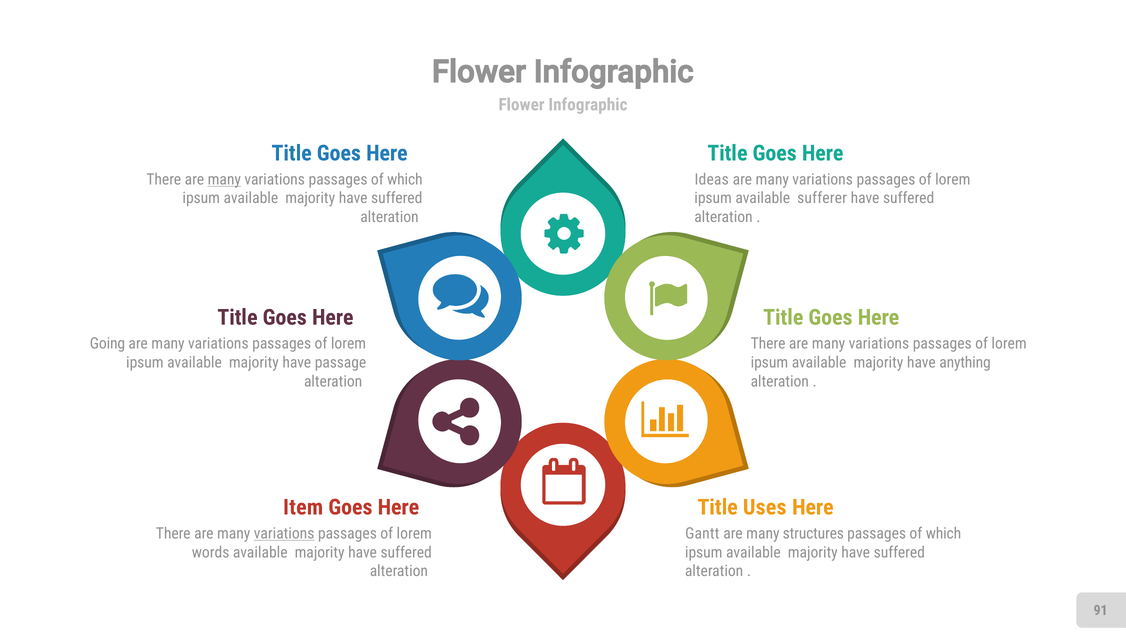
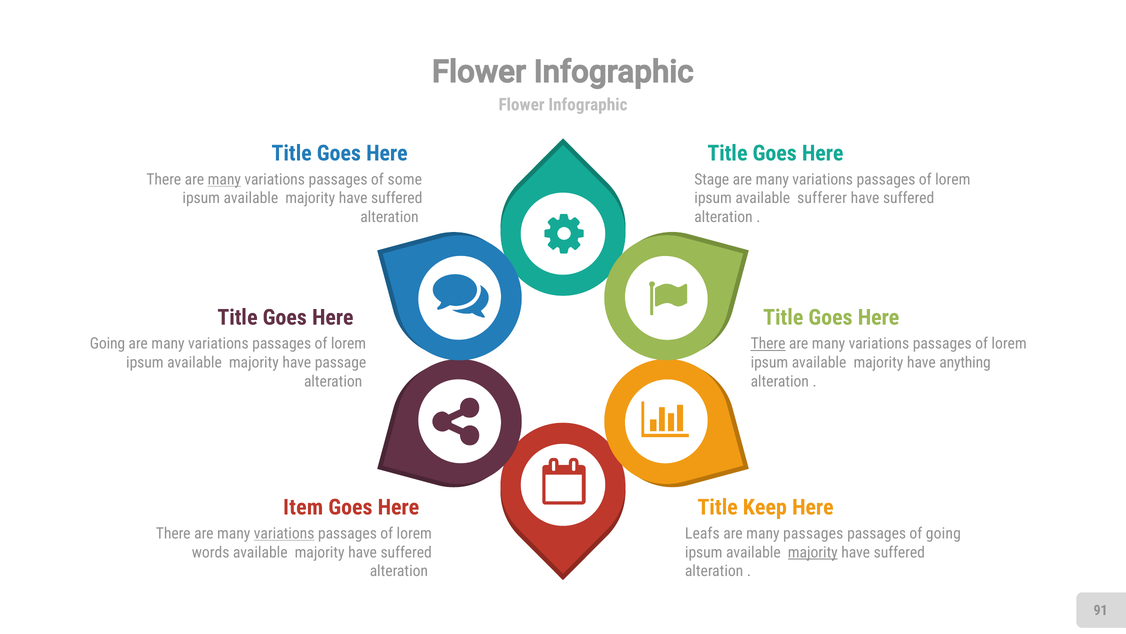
variations passages of which: which -> some (405, 179)
Ideas: Ideas -> Stage (712, 179)
There underline: none -> present (768, 343)
Uses: Uses -> Keep (765, 507)
Gantt: Gantt -> Leafs (702, 533)
many structures: structures -> passages (813, 533)
which: which -> going (943, 533)
majority underline: none -> present (813, 552)
